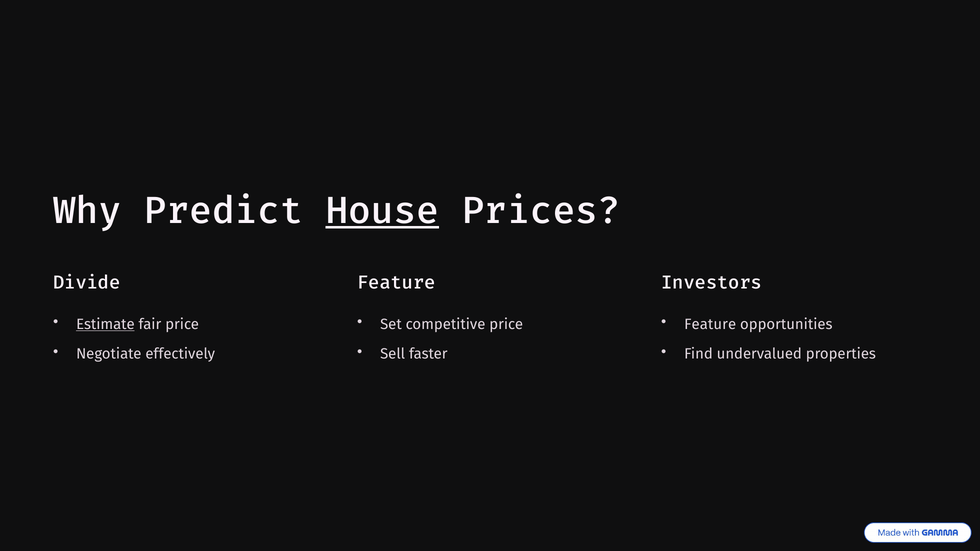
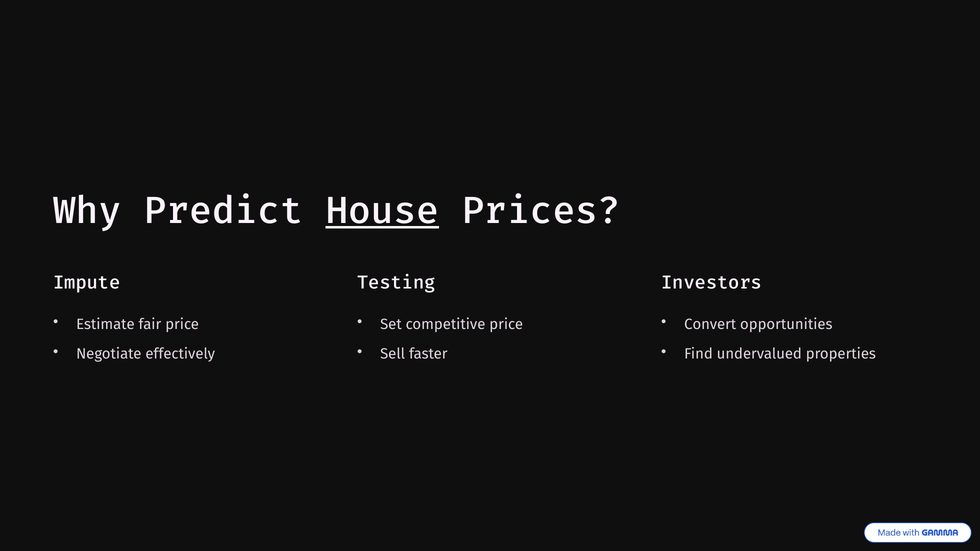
Divide: Divide -> Impute (87, 283)
Feature: Feature -> Testing (396, 283)
Estimate underline: present -> none (105, 325)
Feature: Feature -> Convert (710, 325)
